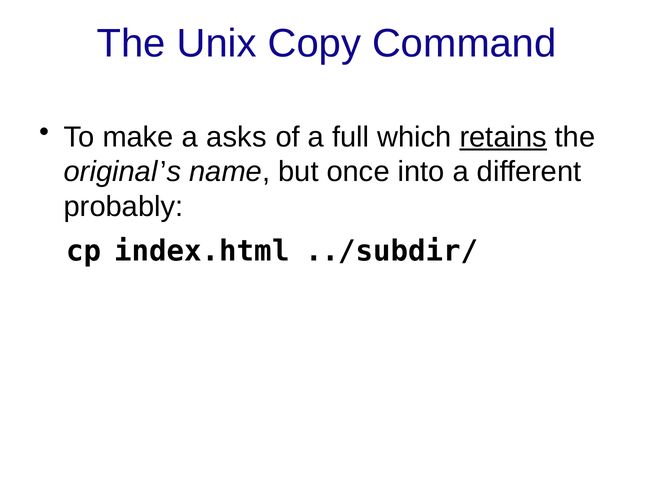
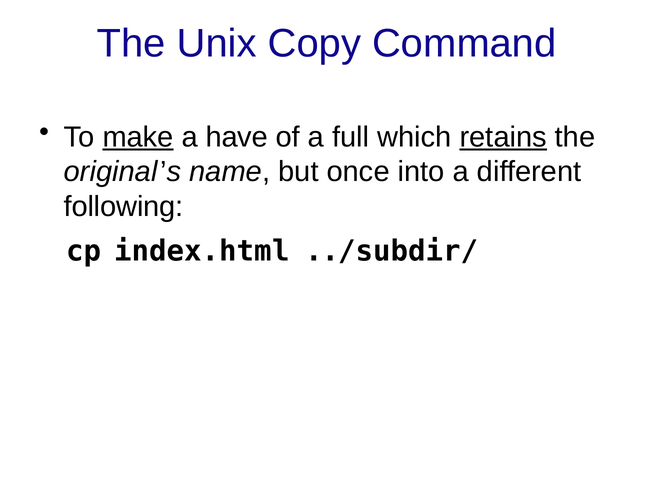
make underline: none -> present (138, 137)
asks: asks -> have (237, 137)
probably: probably -> following (124, 207)
